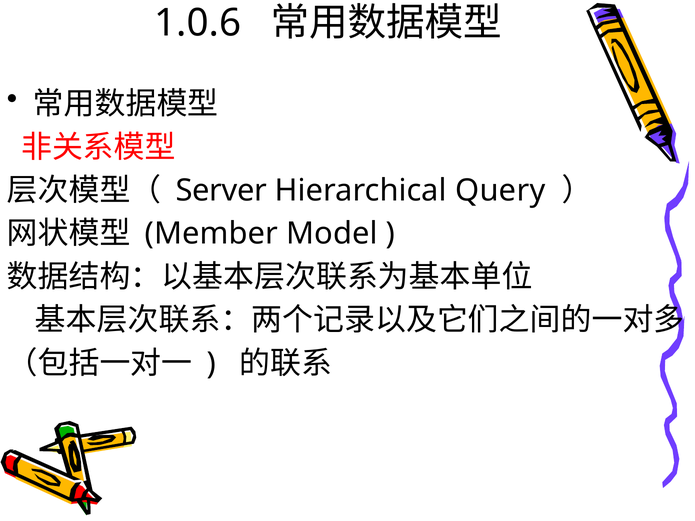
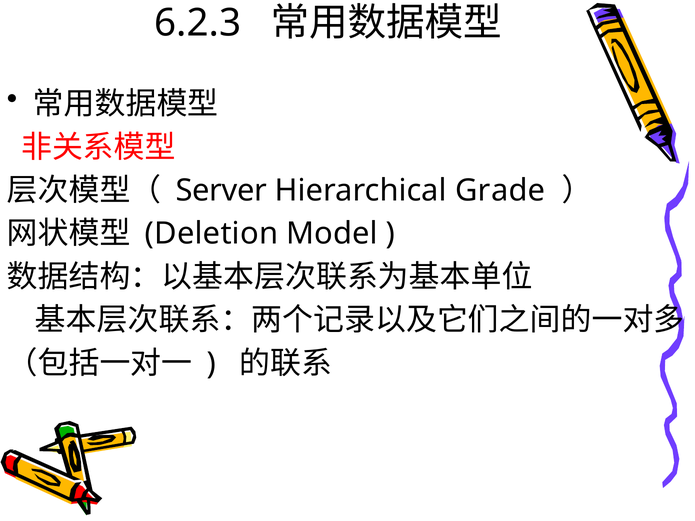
1.0.6: 1.0.6 -> 6.2.3 (198, 23)
Query: Query -> Grade (500, 191)
Member: Member -> Deletion (211, 234)
